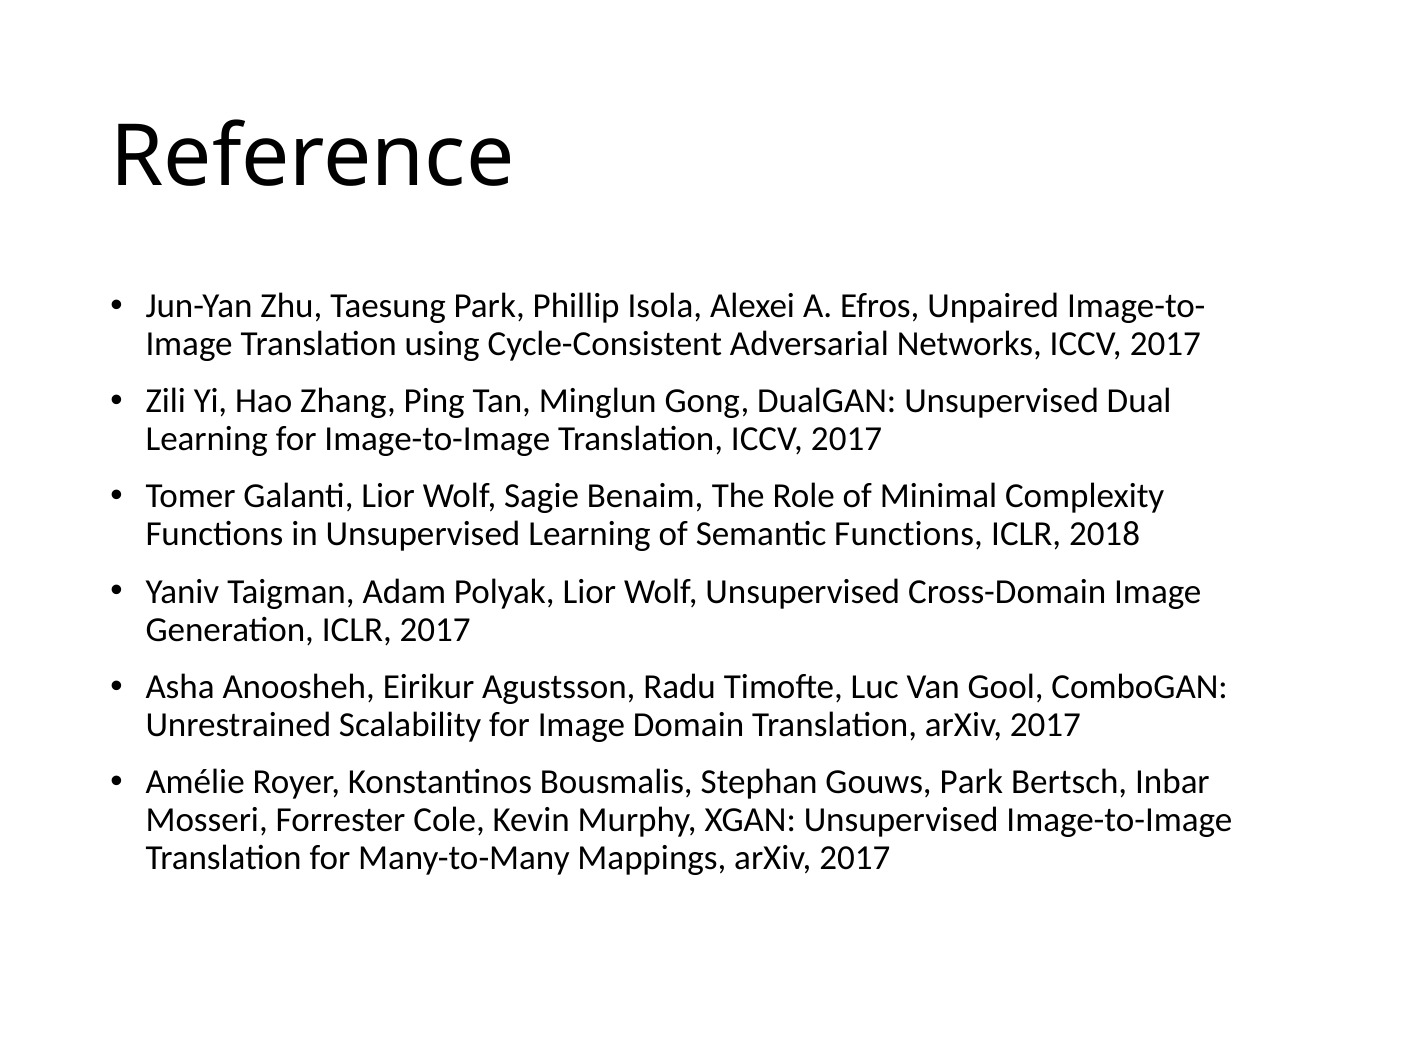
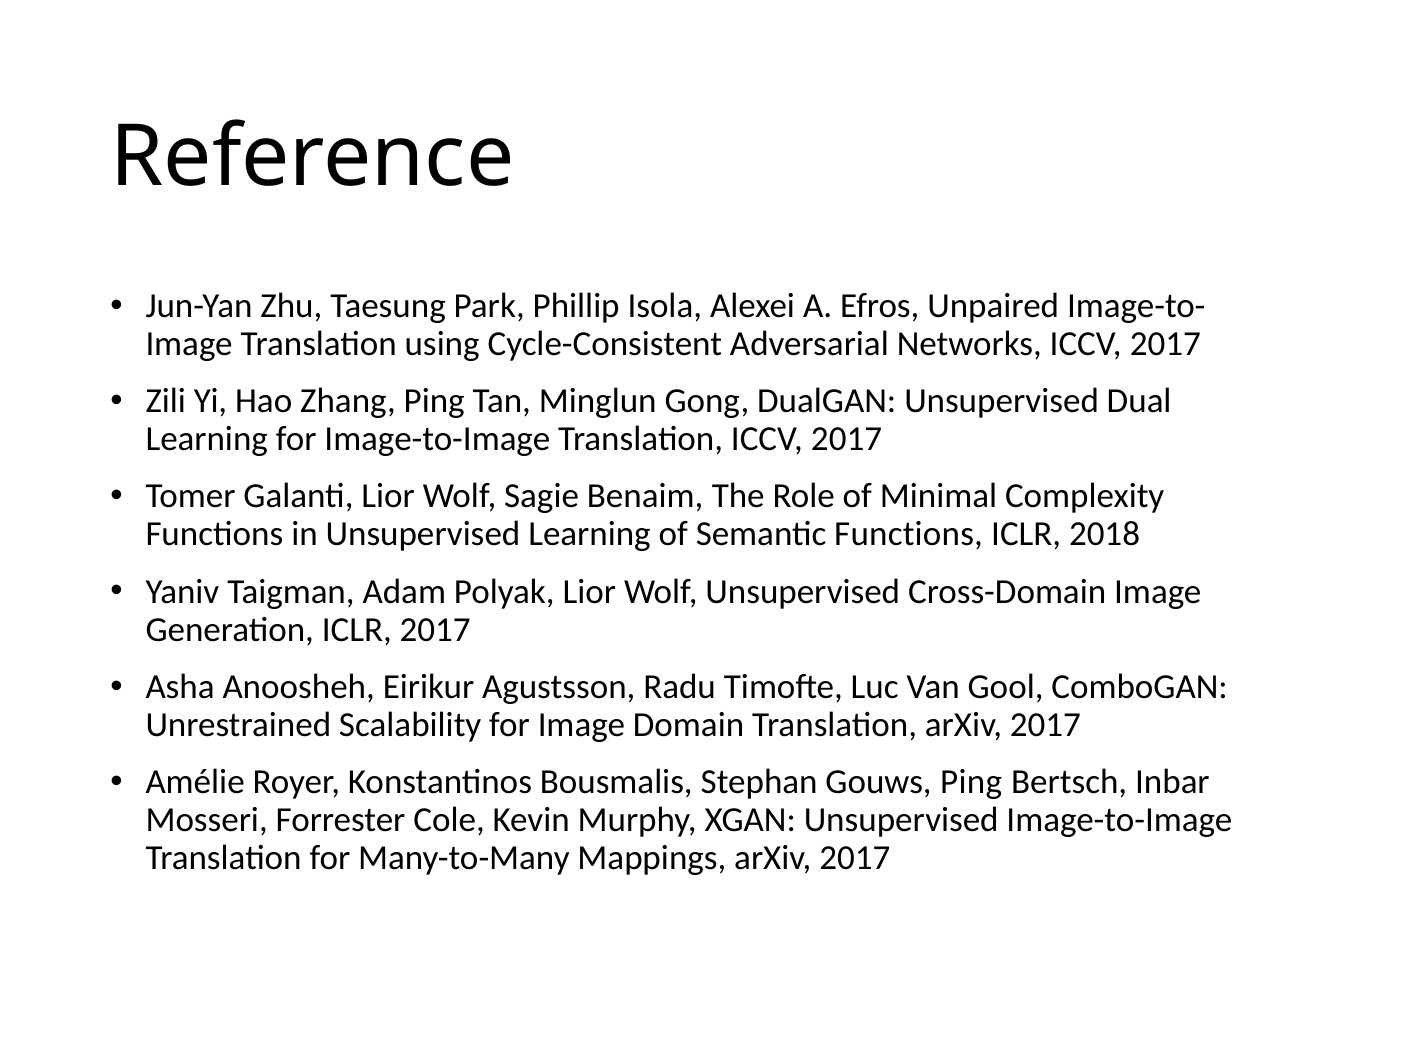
Gouws Park: Park -> Ping (971, 782)
